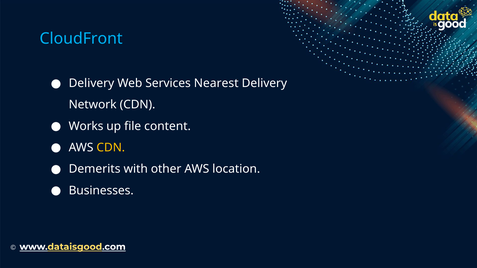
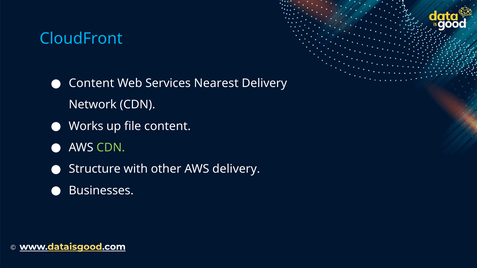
Delivery: Delivery -> Content (91, 83)
CDN colour: yellow -> light green (111, 148)
Demerits: Demerits -> Structure (95, 169)
AWS location: location -> delivery (236, 169)
